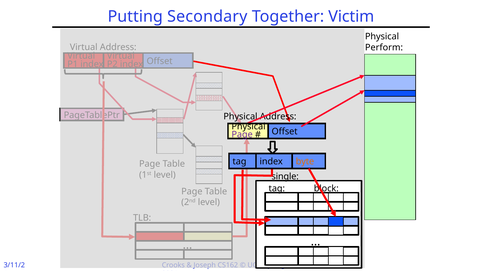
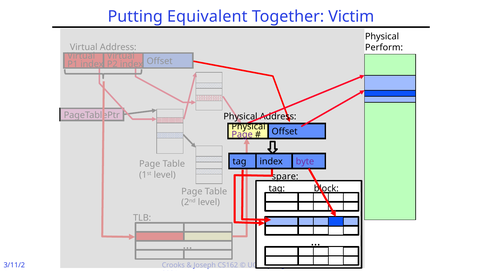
Secondary: Secondary -> Equivalent (207, 16)
byte colour: orange -> purple (305, 162)
single: single -> spare (285, 176)
